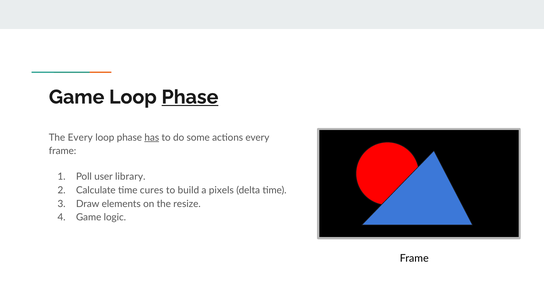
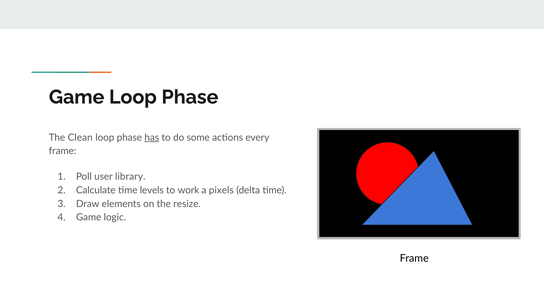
Phase underline: present -> none (190, 97)
The Every: Every -> Clean (80, 137)
cures: cures -> levels (152, 190)
build: build -> work (188, 190)
